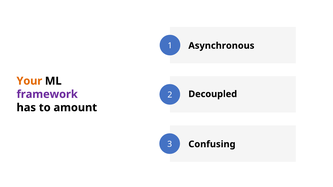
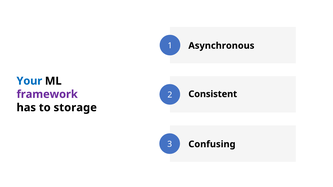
Your colour: orange -> blue (29, 81)
Decoupled: Decoupled -> Consistent (213, 94)
amount: amount -> storage (75, 108)
